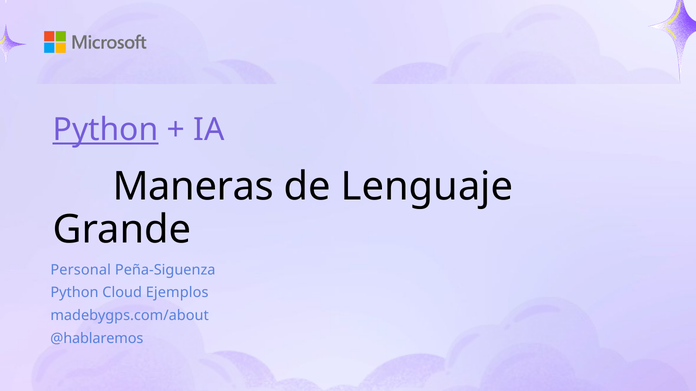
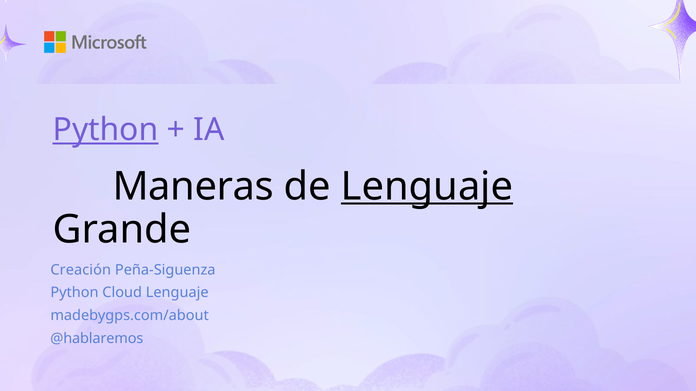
Lenguaje underline: none -> present (427, 187)
Personal: Personal -> Creación (81, 270)
Cloud Ejemplos: Ejemplos -> Lenguaje (177, 293)
